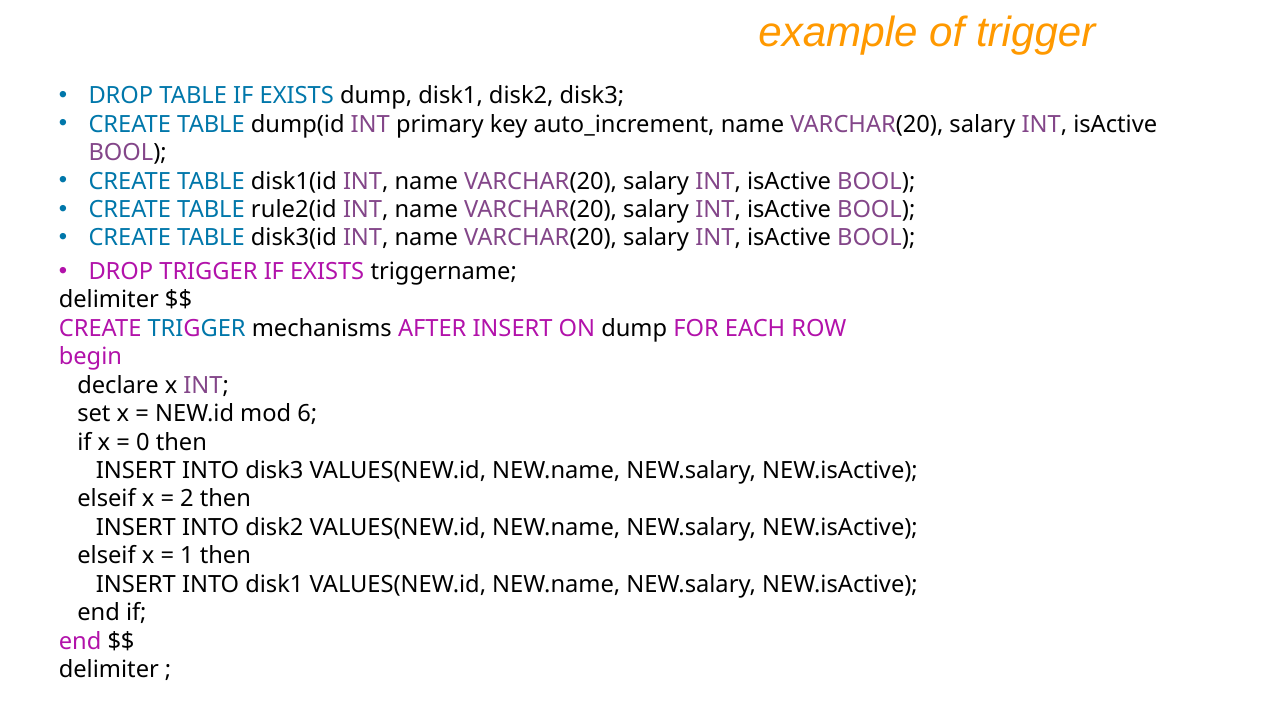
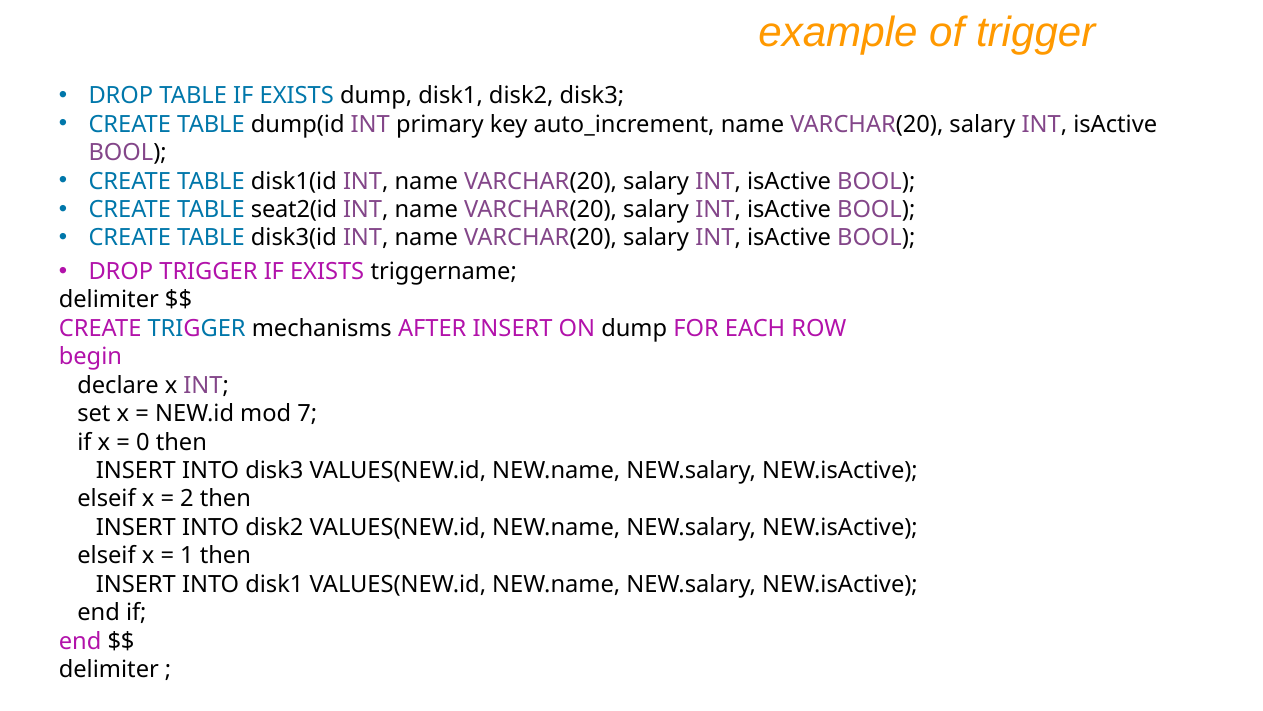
rule2(id: rule2(id -> seat2(id (294, 210)
6: 6 -> 7 (307, 413)
